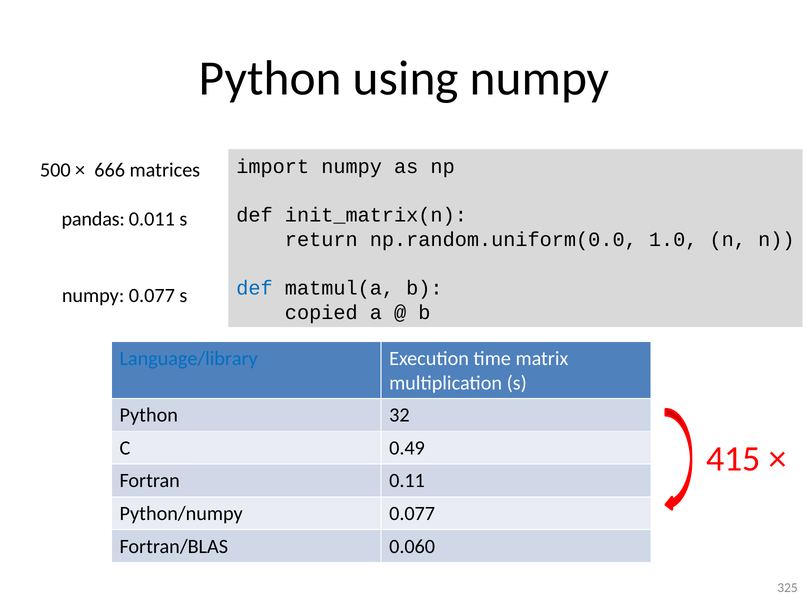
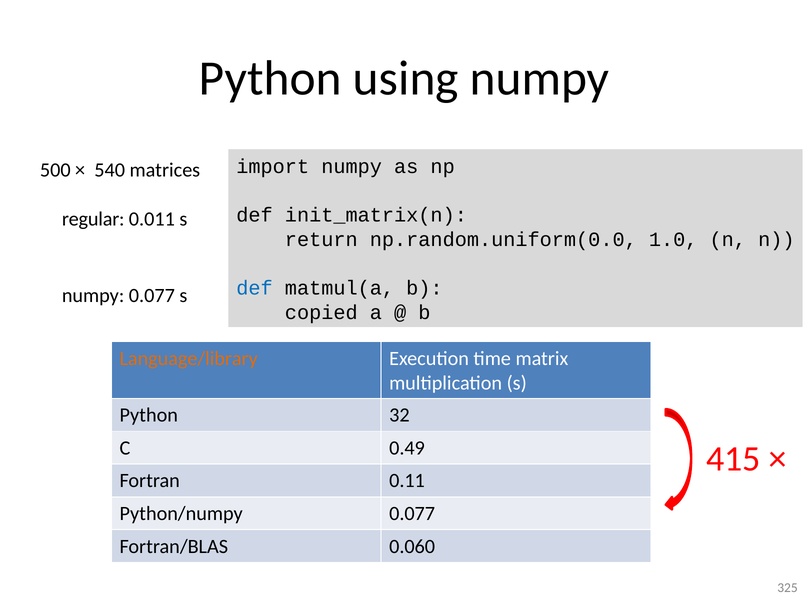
666: 666 -> 540 (110, 170)
pandas: pandas -> regular (93, 219)
Language/library colour: blue -> orange (189, 358)
